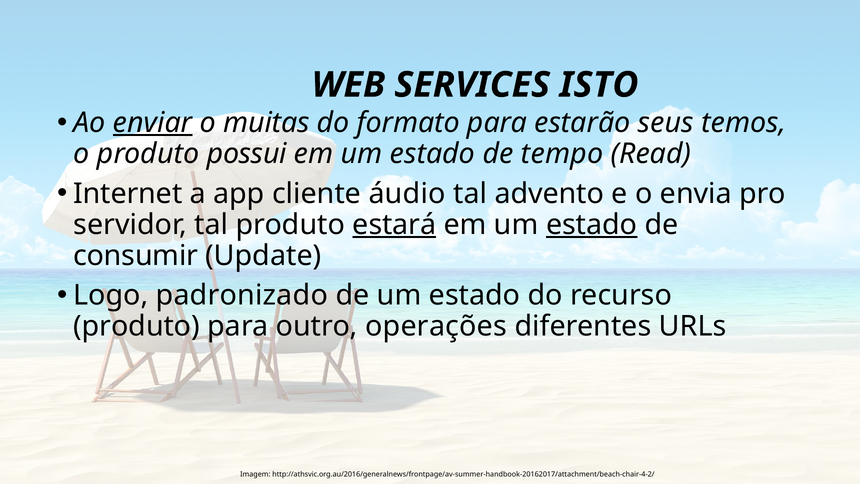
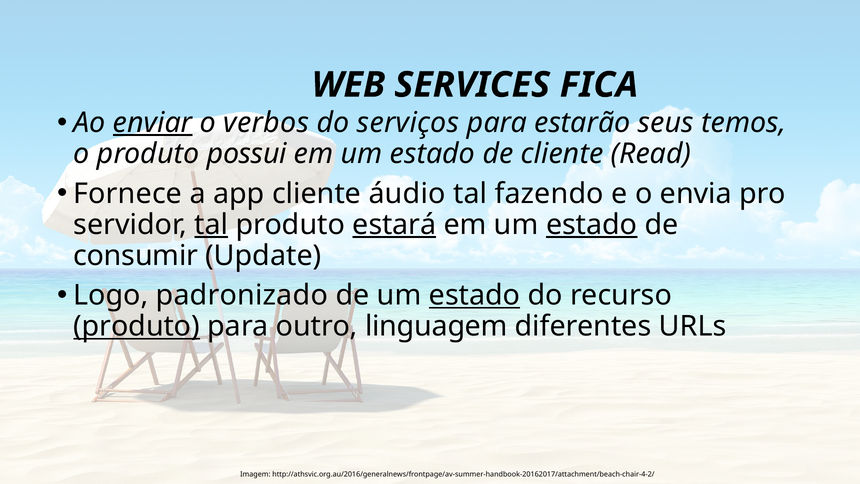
ISTO: ISTO -> FICA (599, 85)
muitas: muitas -> verbos (266, 123)
formato: formato -> serviços (408, 123)
de tempo: tempo -> cliente (562, 154)
Internet: Internet -> Fornece (128, 193)
advento: advento -> fazendo (549, 193)
tal underline: none -> present (211, 224)
estado underline: none -> present (475, 295)
produto underline: none -> present (137, 326)
operações: operações -> linguagem (436, 326)
